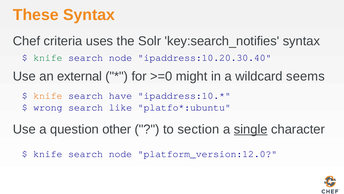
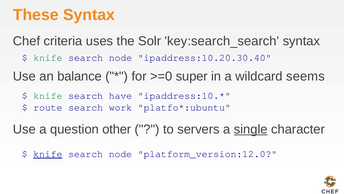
key:search_notifies: key:search_notifies -> key:search_search (222, 41)
external: external -> balance (80, 76)
might: might -> super (192, 76)
knife colour: orange -> green (48, 96)
wrong: wrong -> route (48, 107)
like: like -> work (120, 107)
section: section -> servers (199, 129)
knife underline: none -> present (48, 154)
